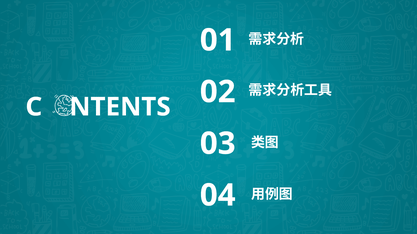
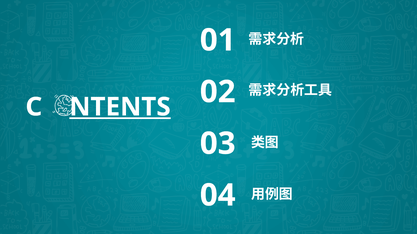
NTENTS underline: none -> present (120, 107)
